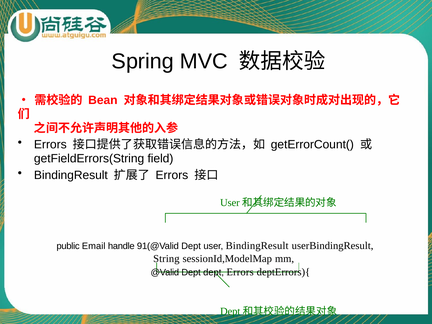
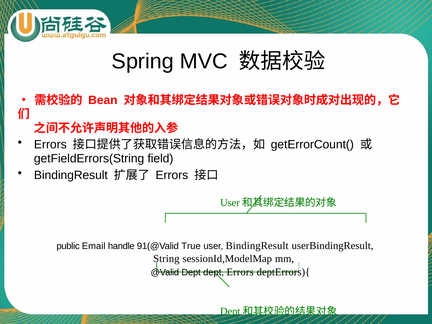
91(@Valid Dept: Dept -> True (191, 246)
